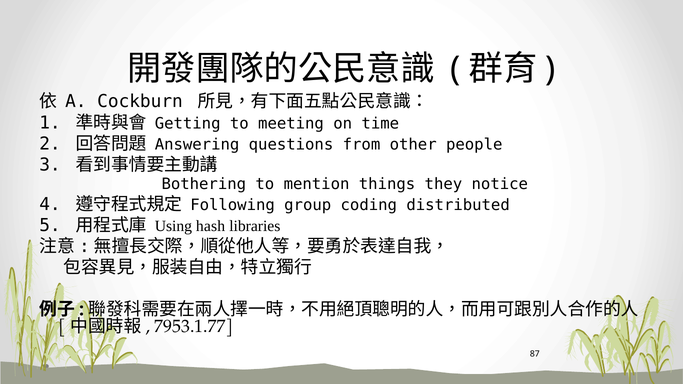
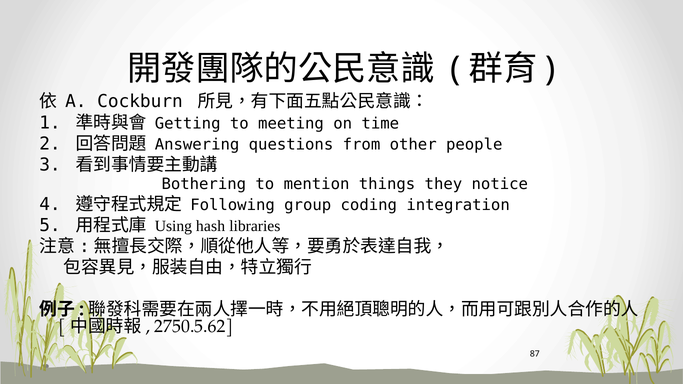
distributed: distributed -> integration (458, 205)
7953.1.77: 7953.1.77 -> 2750.5.62 (194, 327)
